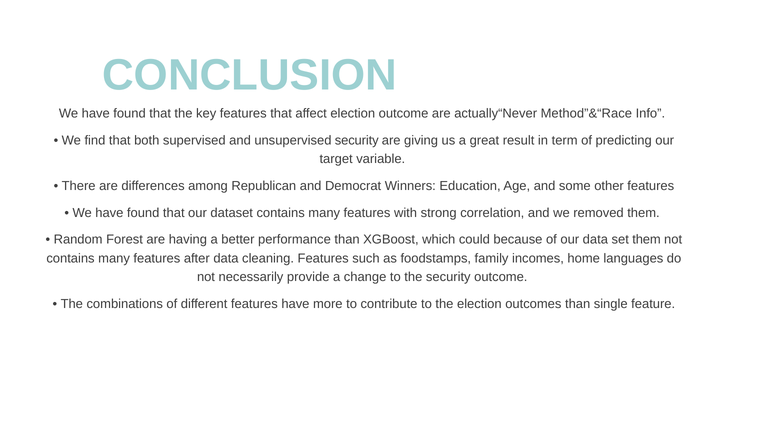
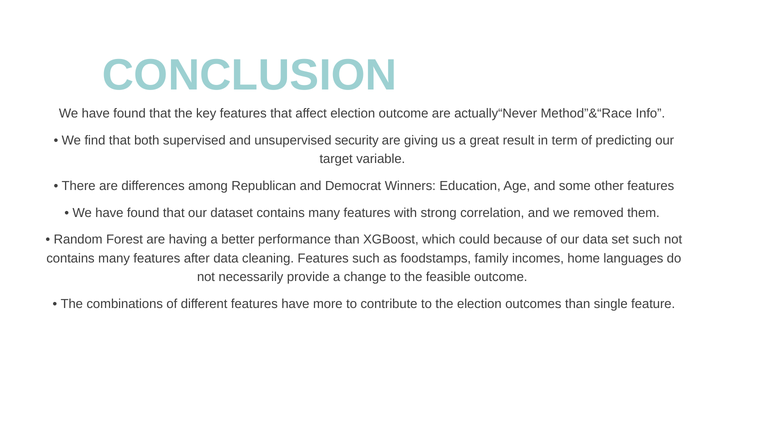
set them: them -> such (646, 239)
the security: security -> feasible (448, 277)
